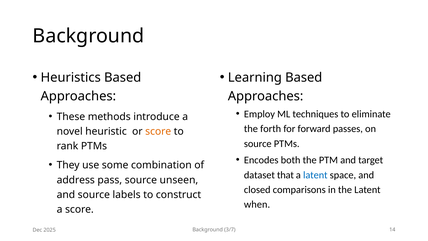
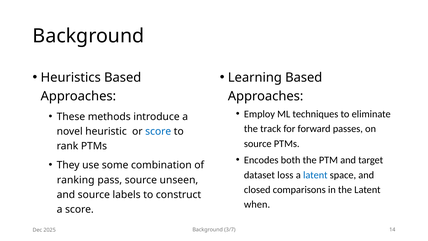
forth: forth -> track (271, 129)
score colour: orange -> blue (158, 131)
that: that -> loss (285, 175)
address: address -> ranking (76, 180)
